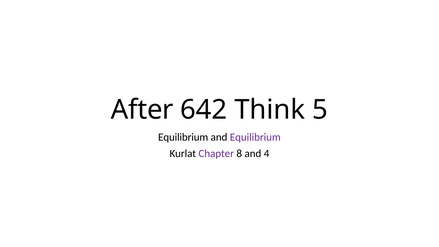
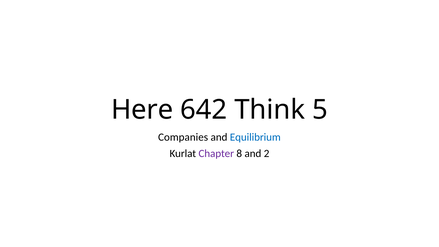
After: After -> Here (142, 110)
Equilibrium: Equilibrium -> Companies (183, 137)
Equilibrium colour: purple -> blue (255, 137)
4: 4 -> 2 (267, 154)
